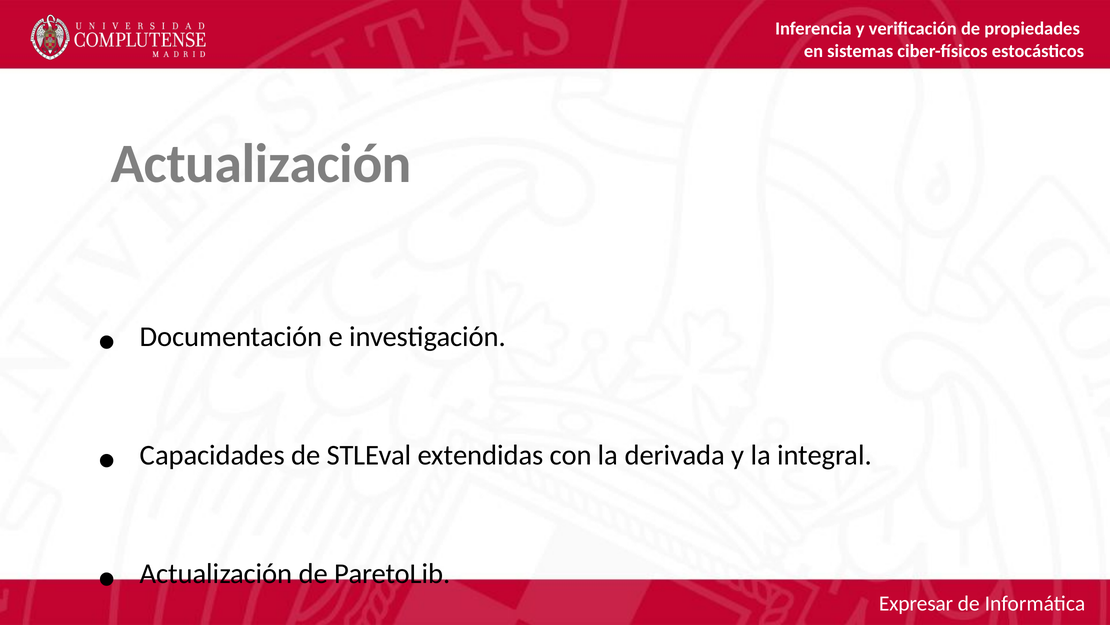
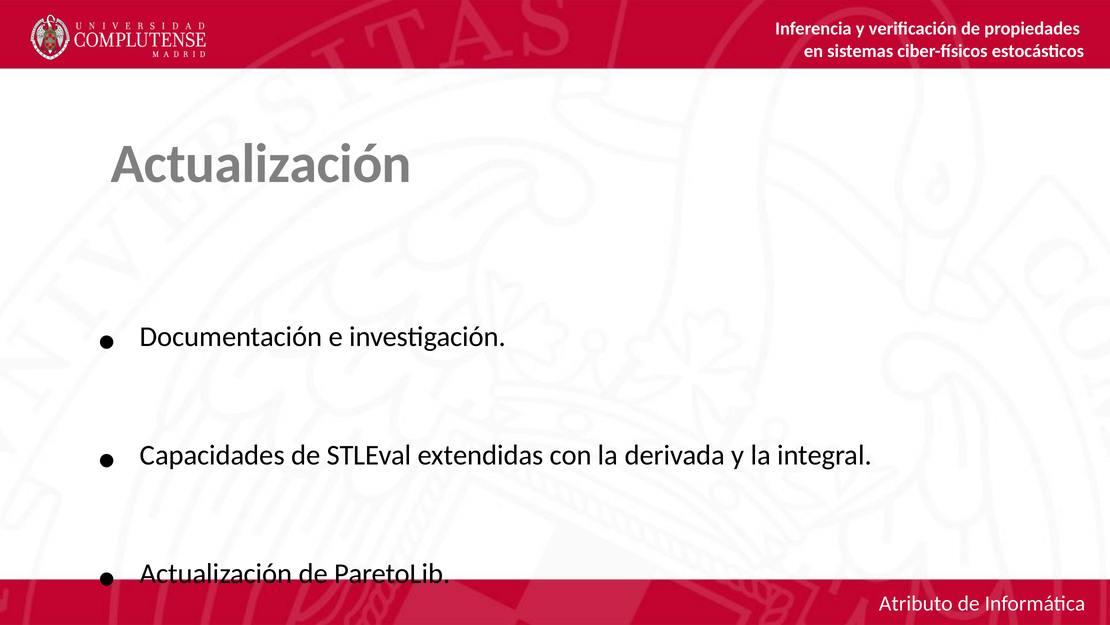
Expresar: Expresar -> Atributo (916, 603)
